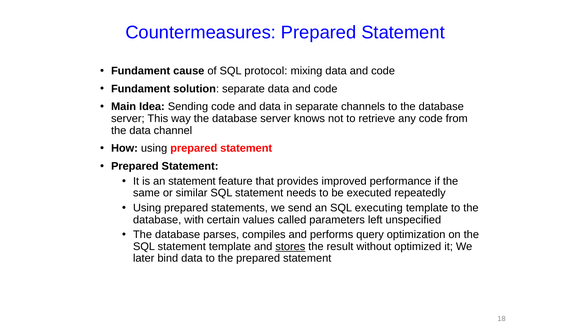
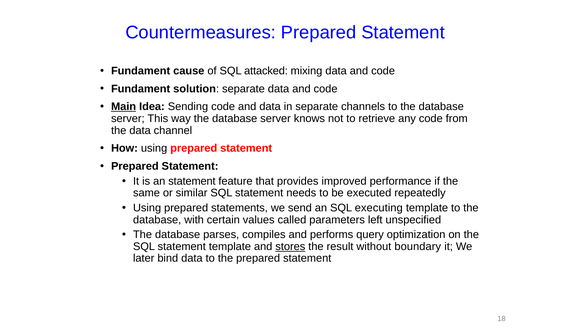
protocol: protocol -> attacked (266, 71)
Main underline: none -> present (124, 107)
optimized: optimized -> boundary (418, 247)
